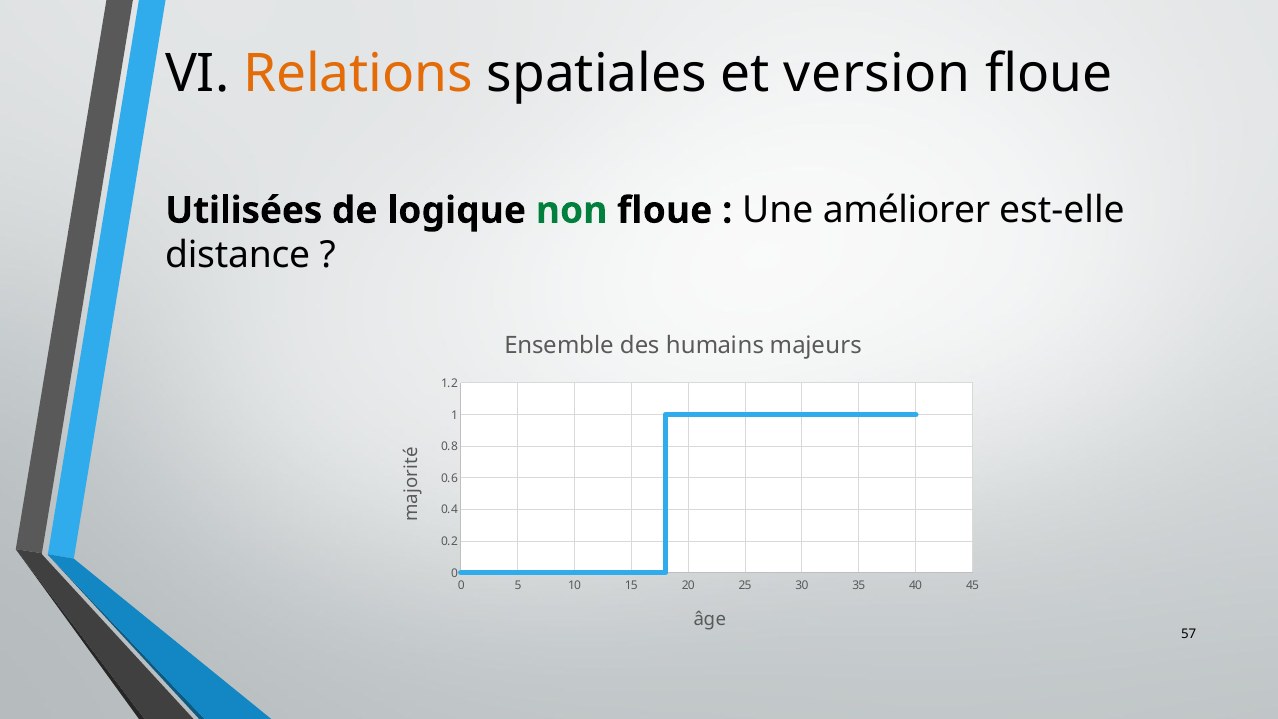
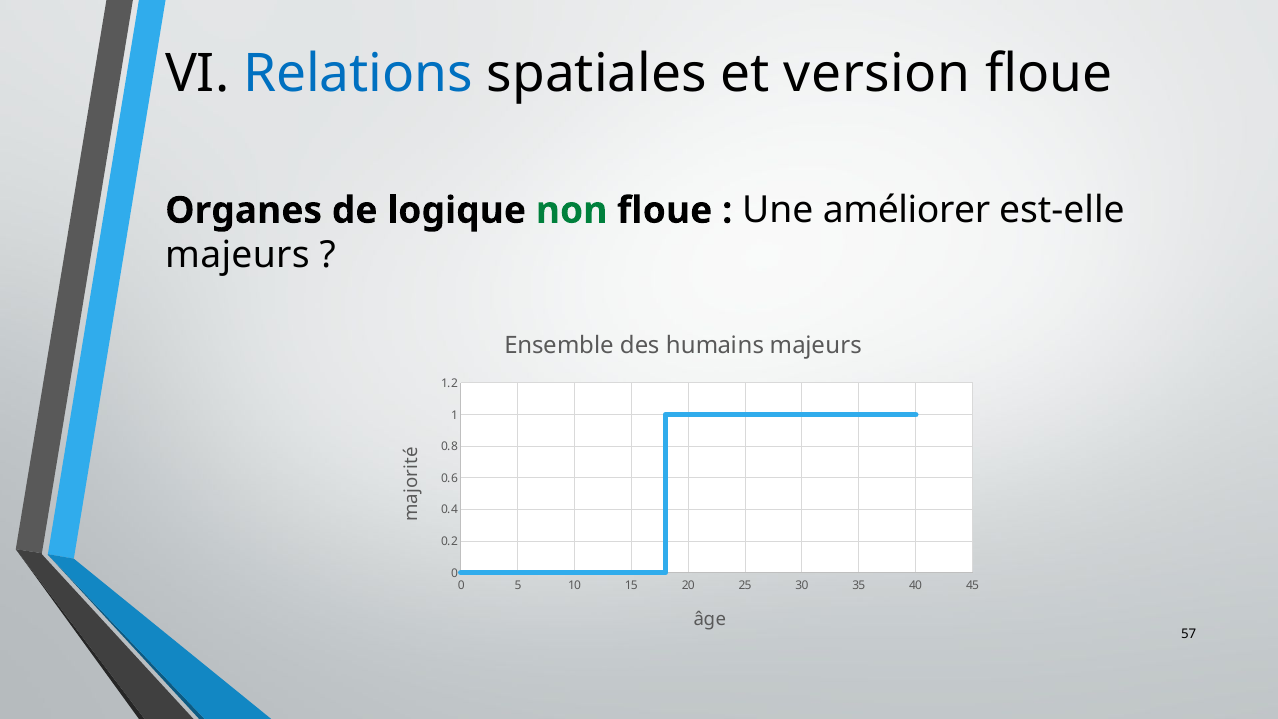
Relations colour: orange -> blue (358, 74)
Utilisées: Utilisées -> Organes (244, 210)
distance: distance -> majeurs (237, 255)
